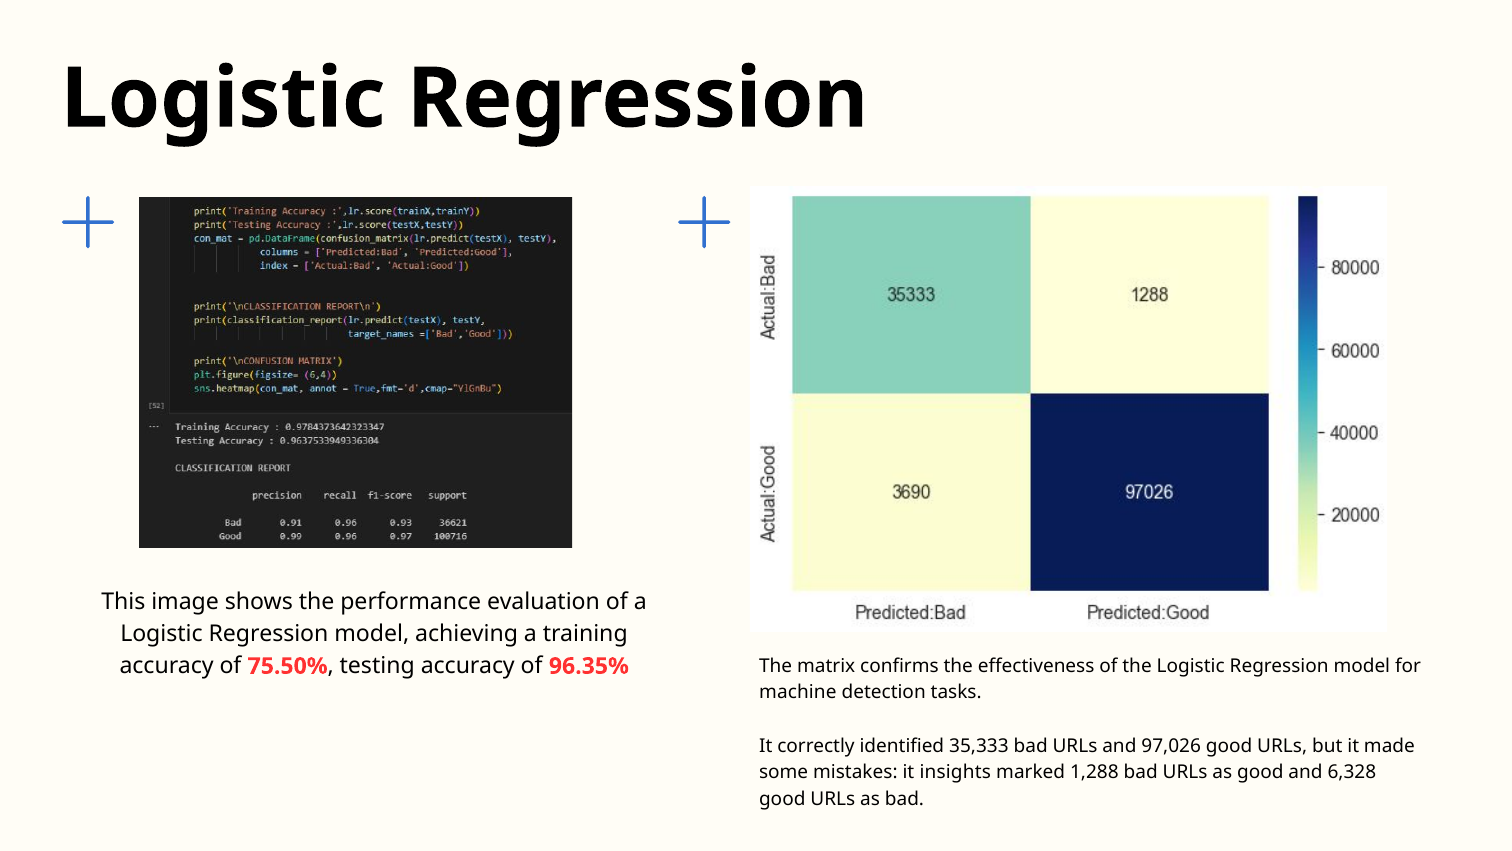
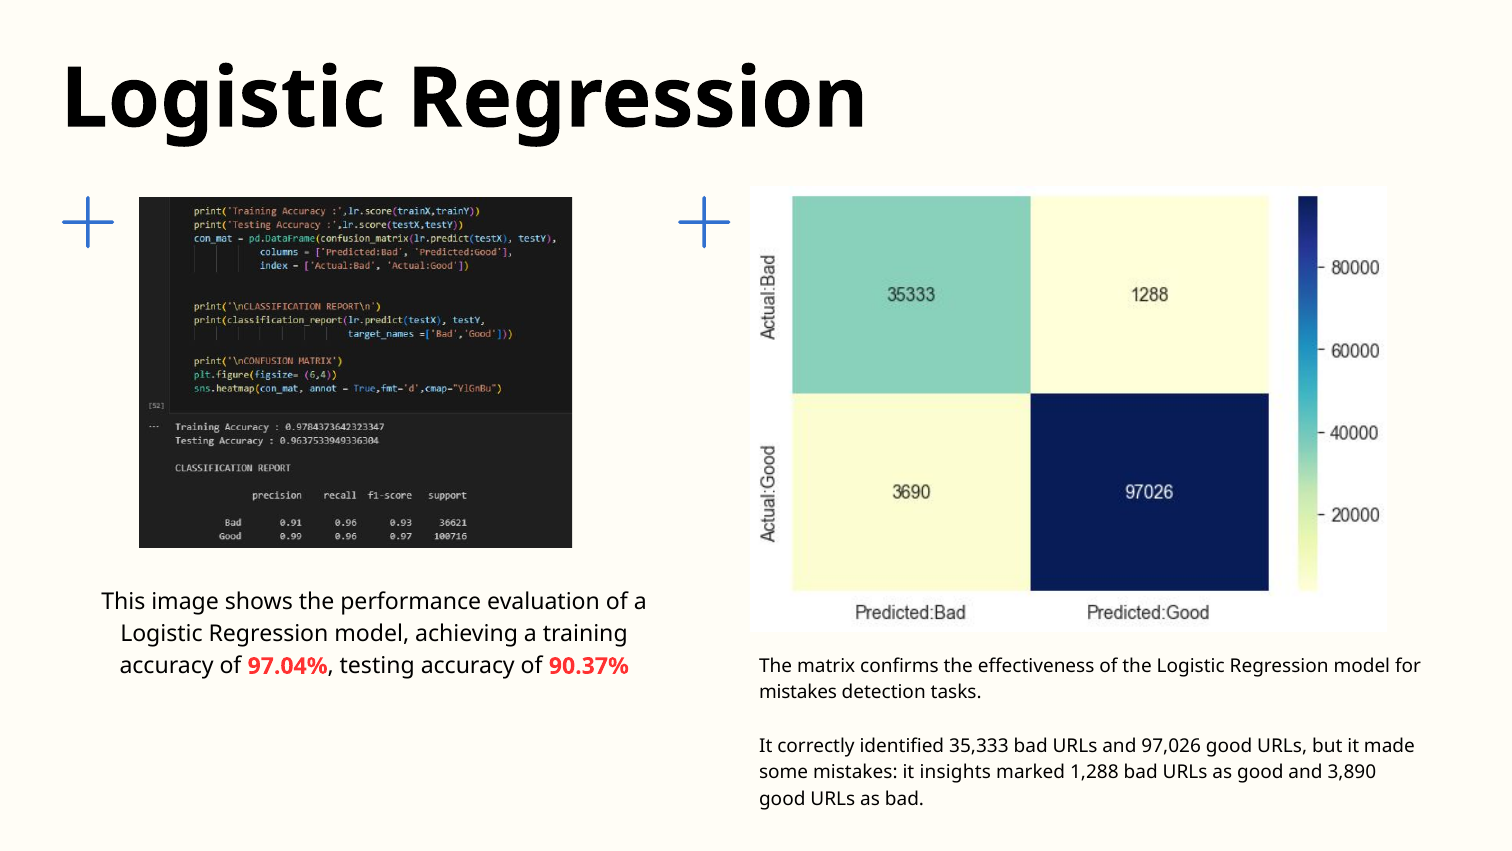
75.50%: 75.50% -> 97.04% (288, 666)
96.35%: 96.35% -> 90.37% (589, 666)
machine: machine -> mistakes (798, 692)
6,328: 6,328 -> 3,890 (1352, 772)
